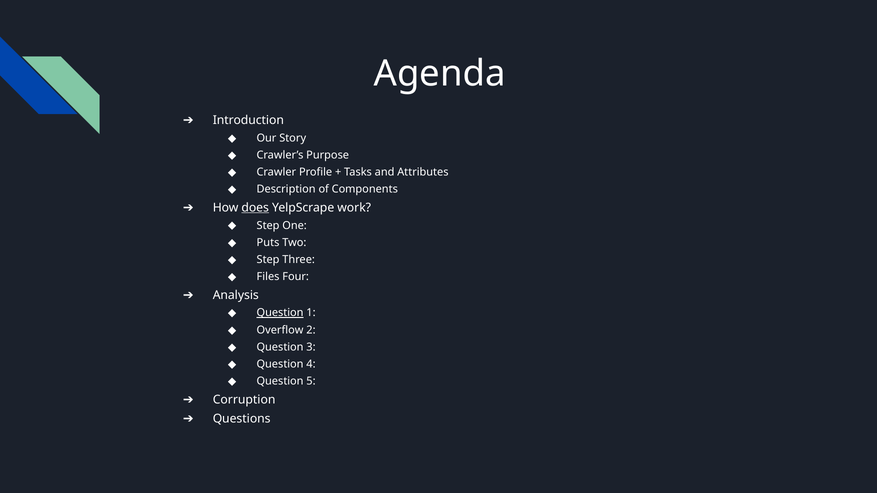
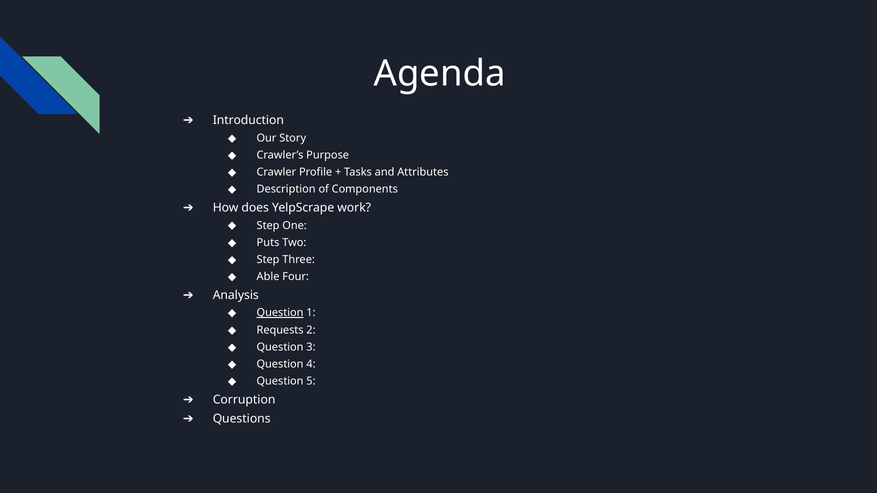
does underline: present -> none (255, 208)
Files: Files -> Able (268, 277)
Overflow: Overflow -> Requests (280, 330)
